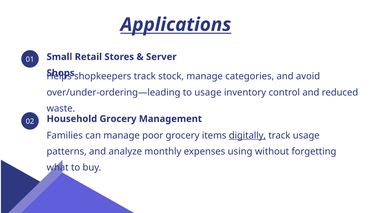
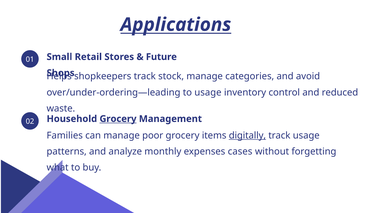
Server: Server -> Future (161, 57)
Grocery underline: none -> present (118, 119)
using: using -> cases (240, 151)
